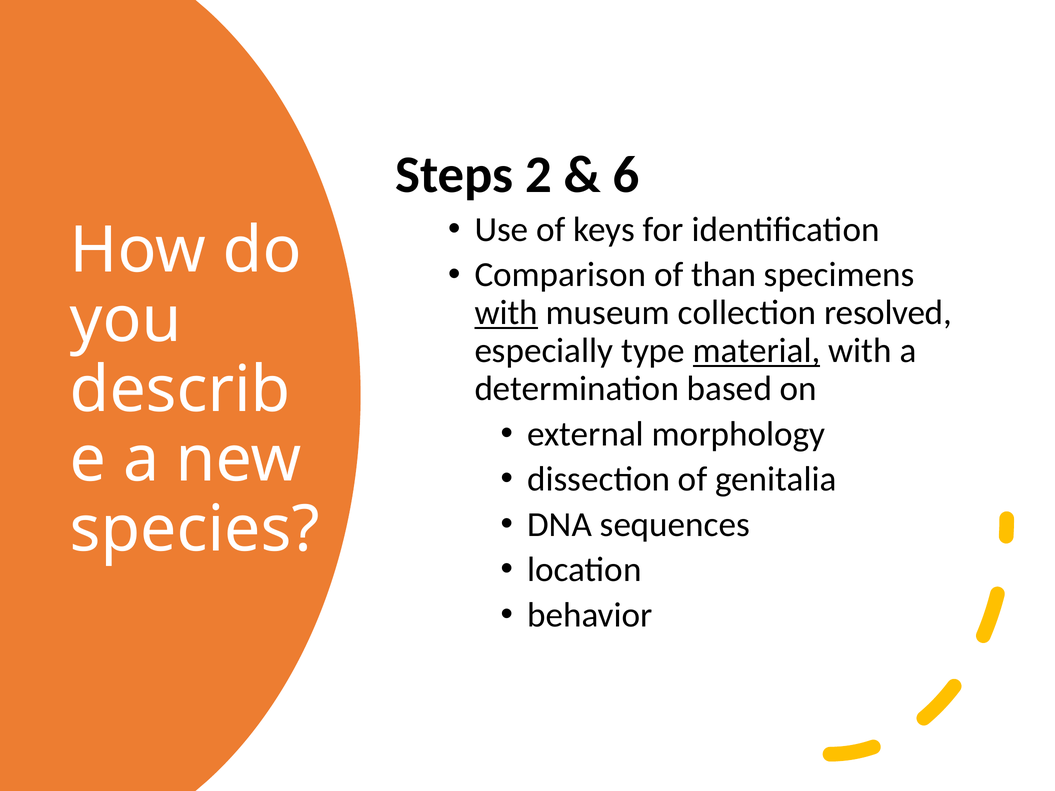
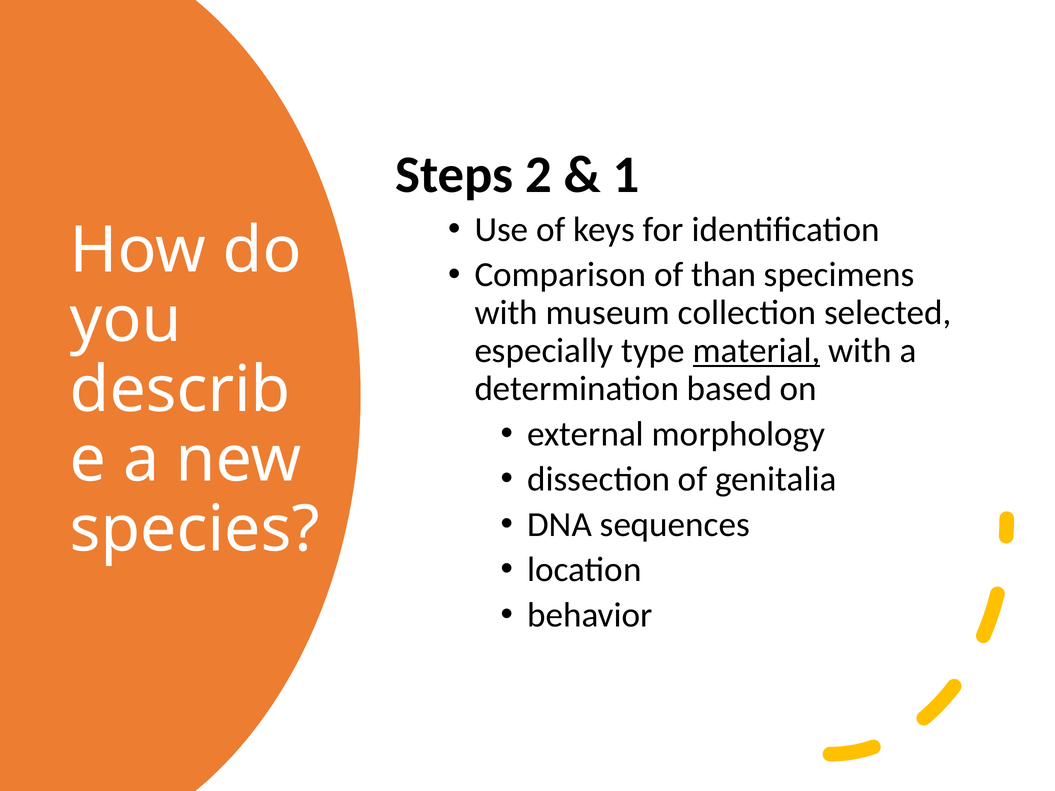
6: 6 -> 1 (626, 175)
with underline: present -> none (506, 313)
resolved: resolved -> selected (888, 313)
